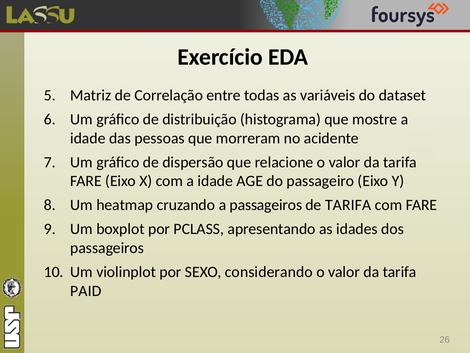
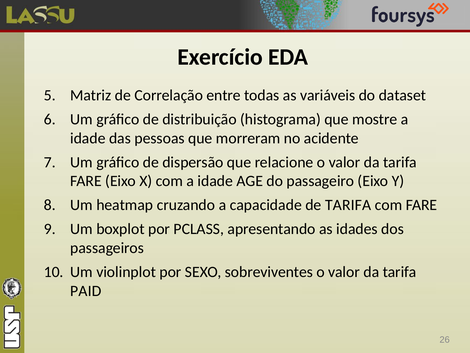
a passageiros: passageiros -> capacidade (266, 205)
considerando: considerando -> sobreviventes (269, 272)
